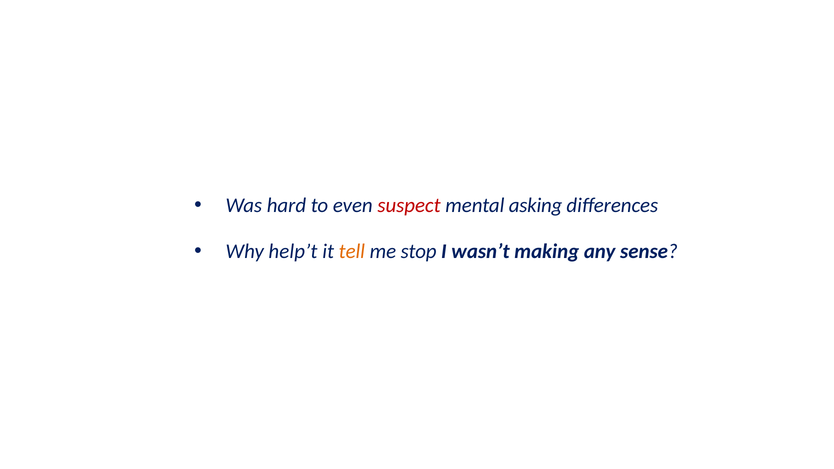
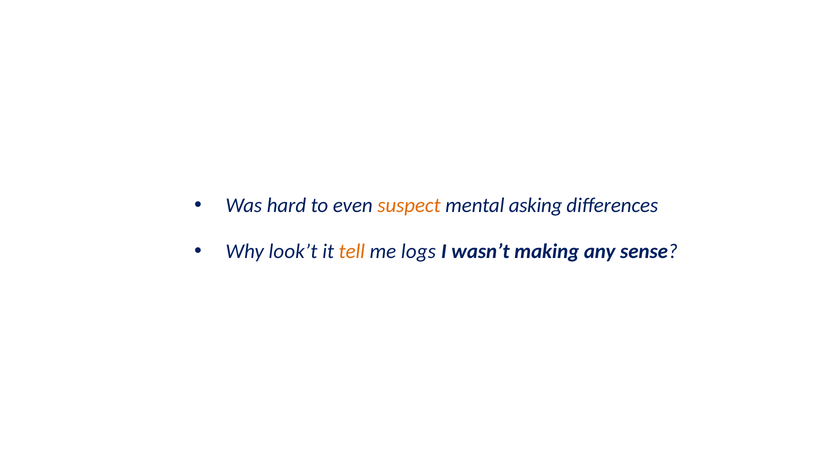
suspect colour: red -> orange (409, 205)
help’t: help’t -> look’t (293, 252)
stop: stop -> logs (418, 252)
